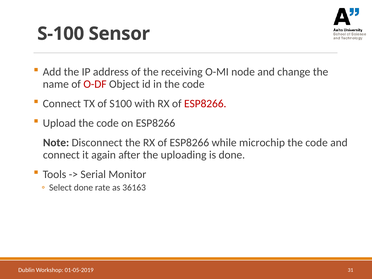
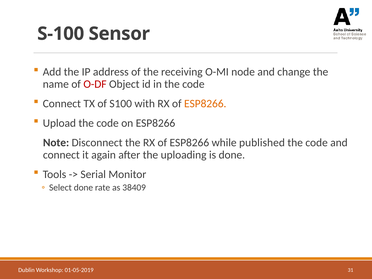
ESP8266 colour: red -> orange (205, 104)
microchip: microchip -> published (262, 143)
36163: 36163 -> 38409 (134, 188)
